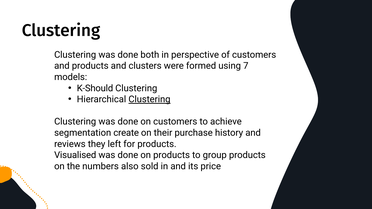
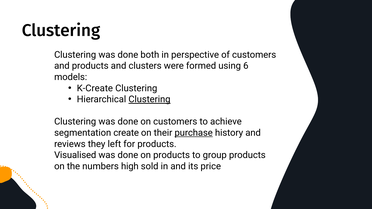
7: 7 -> 6 (246, 66)
K-Should: K-Should -> K-Create (95, 88)
purchase underline: none -> present (194, 133)
also: also -> high (130, 166)
